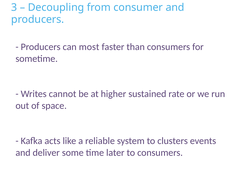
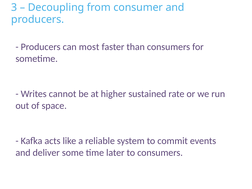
clusters: clusters -> commit (173, 141)
